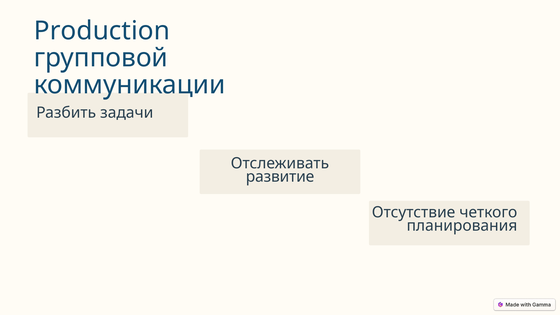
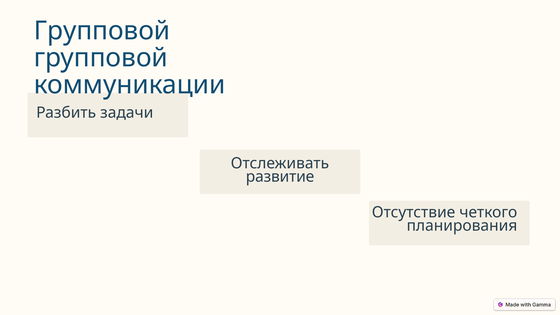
Production: Production -> Групповой (102, 31)
